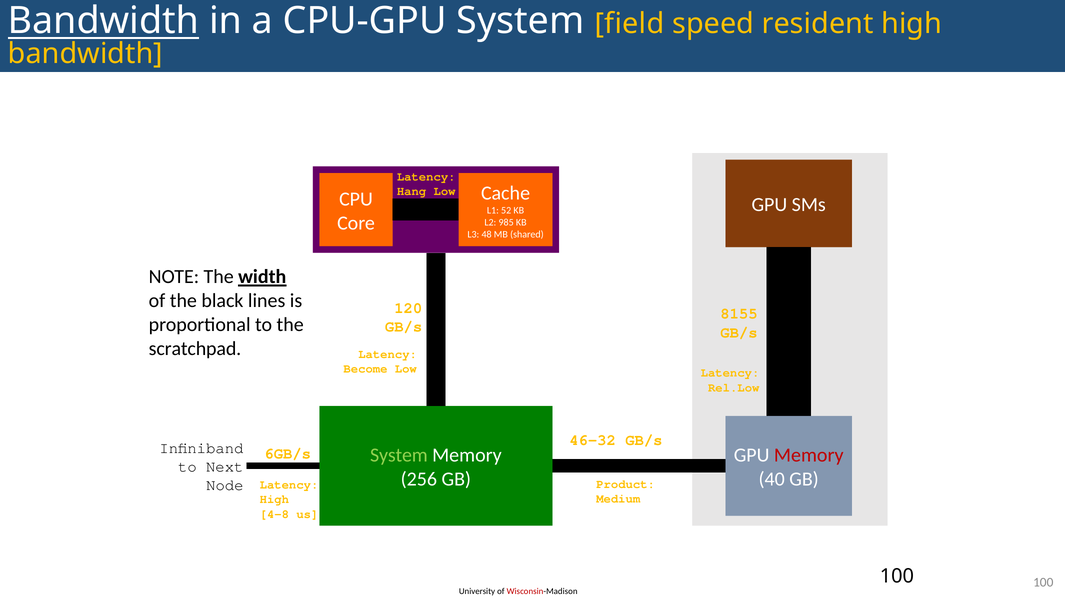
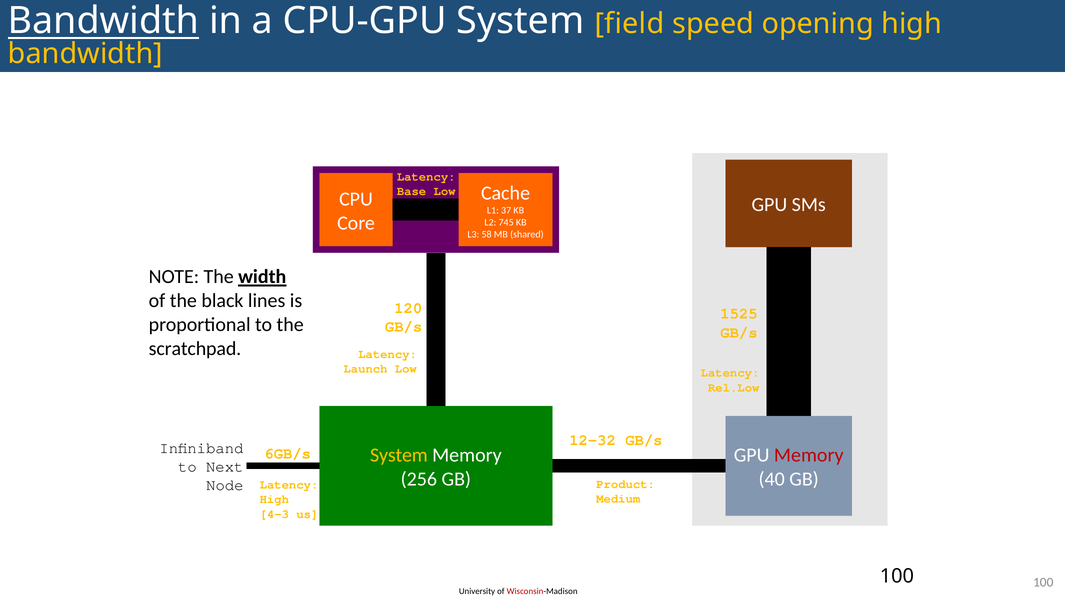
resident: resident -> opening (818, 24)
Hang: Hang -> Base (412, 191)
52: 52 -> 37 (506, 210)
985: 985 -> 745 (506, 222)
48: 48 -> 58 (487, 234)
8155: 8155 -> 1525 (739, 314)
Become: Become -> Launch (365, 369)
46-32: 46-32 -> 12-32 (593, 440)
System colour: light green -> yellow (399, 455)
4-8: 4-8 -> 4-3 (274, 514)
